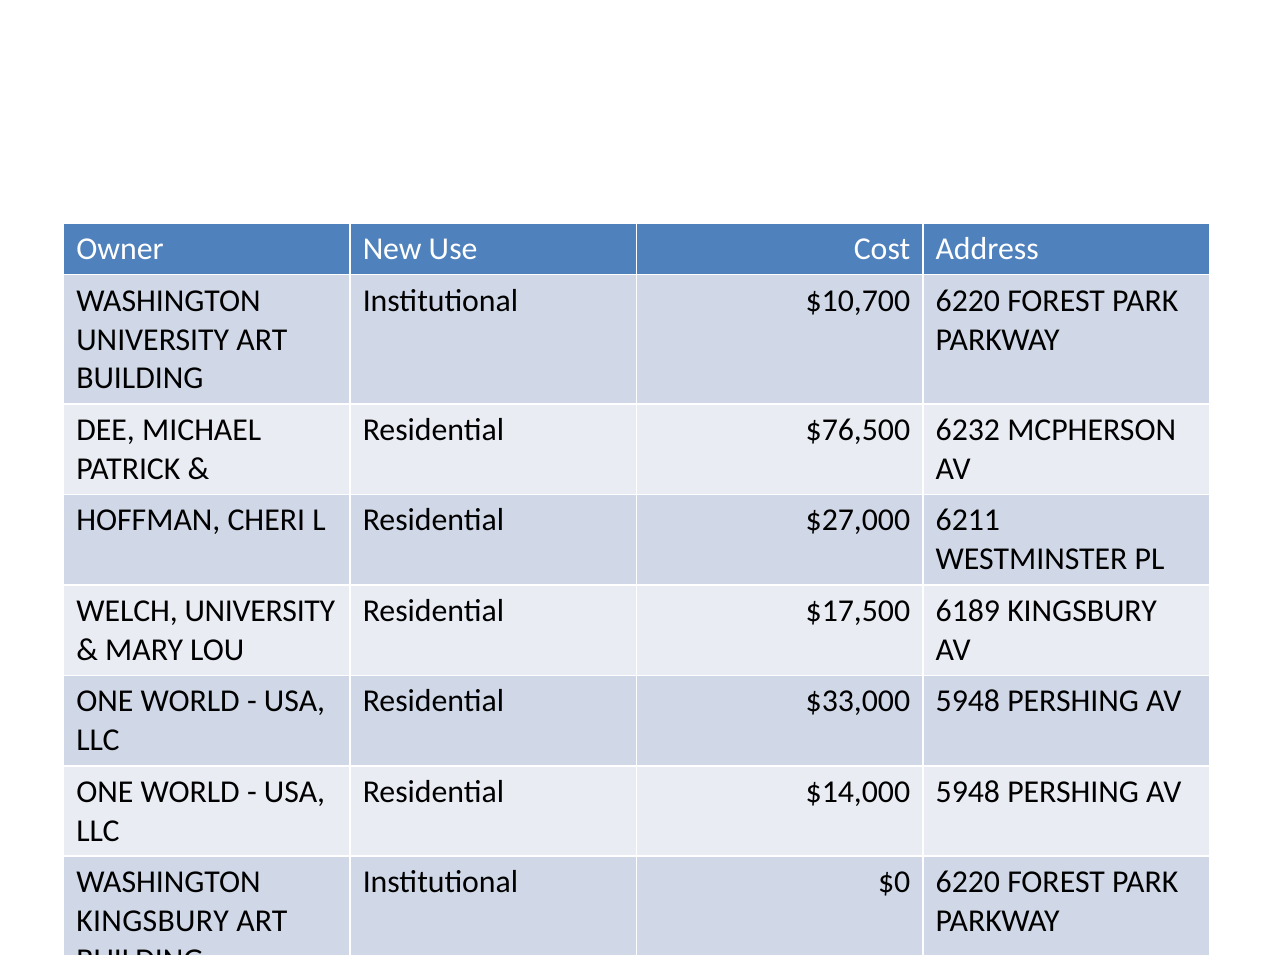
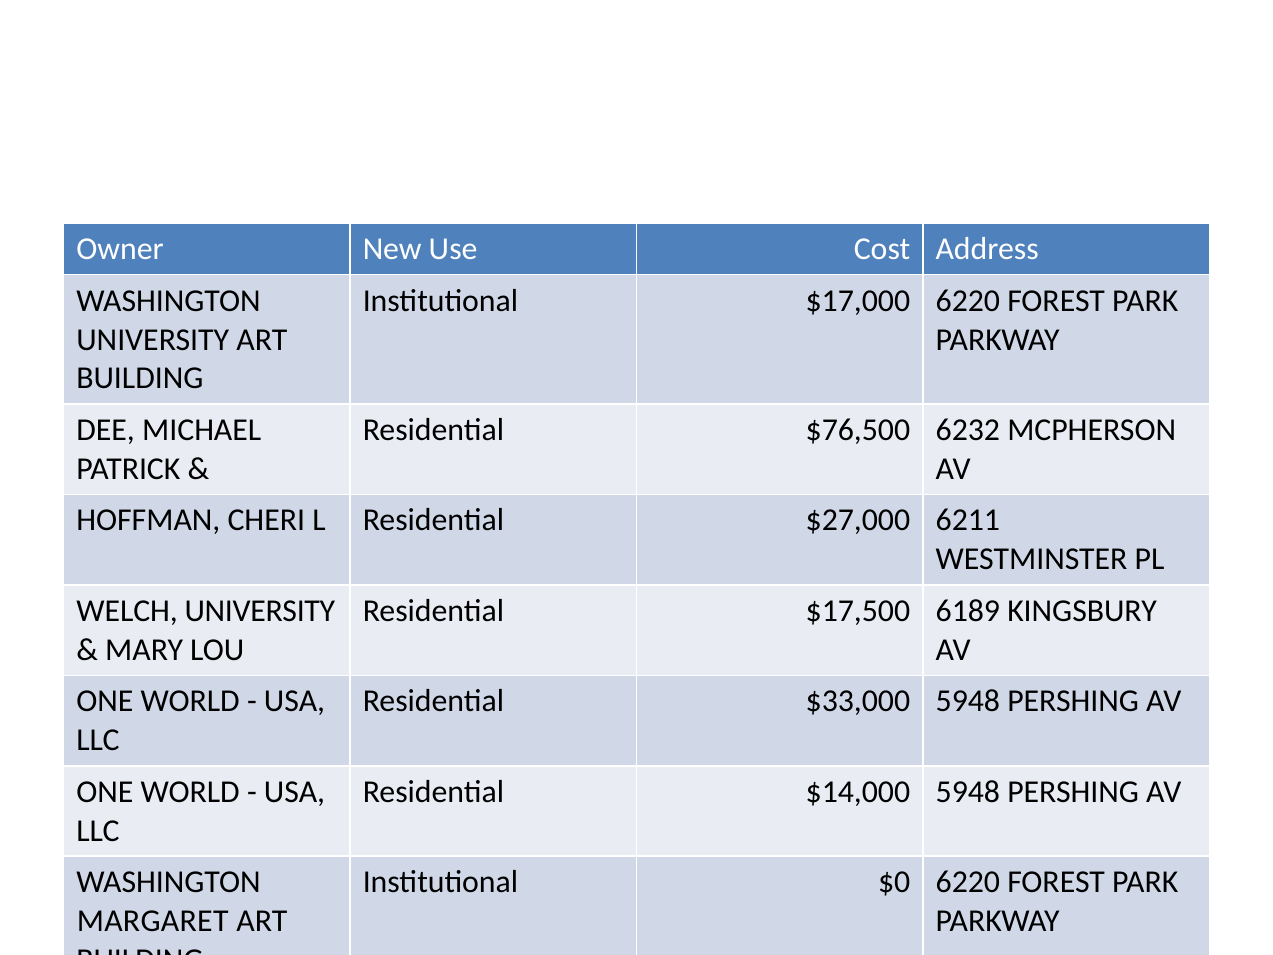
$10,700: $10,700 -> $17,000 (858, 301)
KINGSBURY: KINGSBURY -> MARGARET (153, 921)
